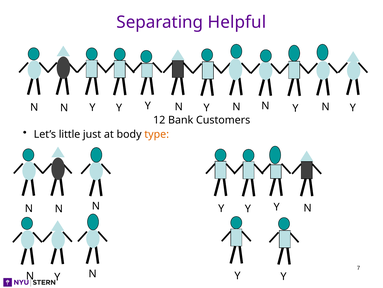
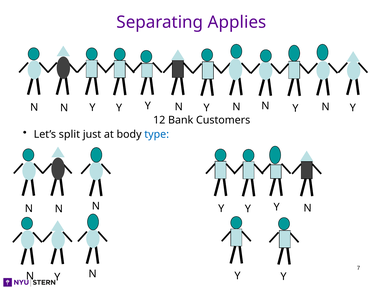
Helpful: Helpful -> Applies (237, 22)
little: little -> split (69, 134)
type colour: orange -> blue (157, 134)
